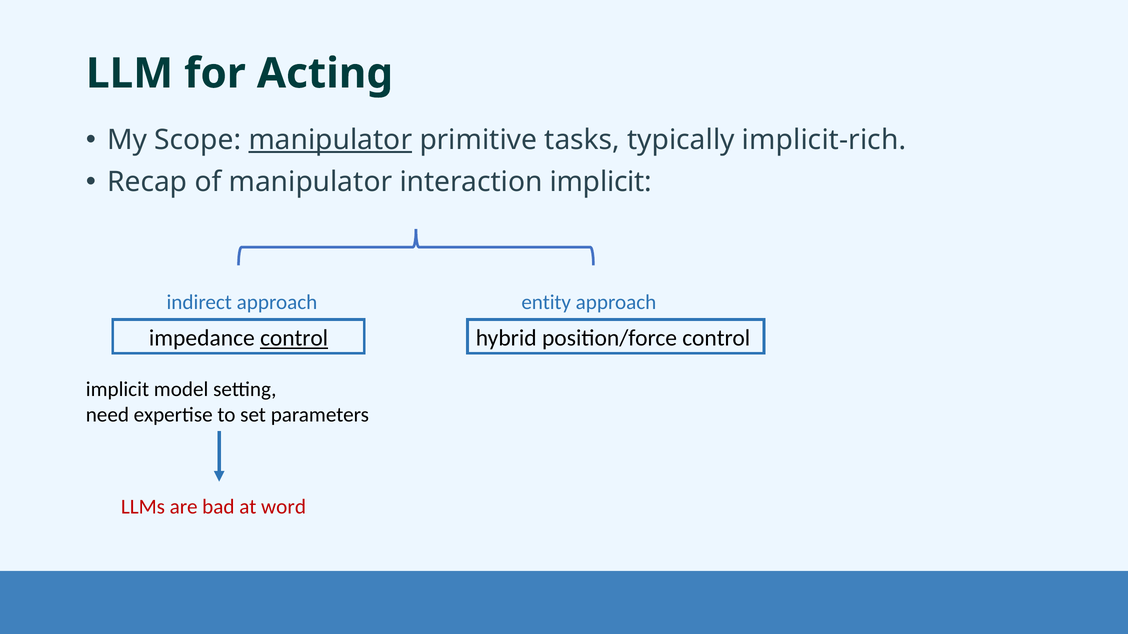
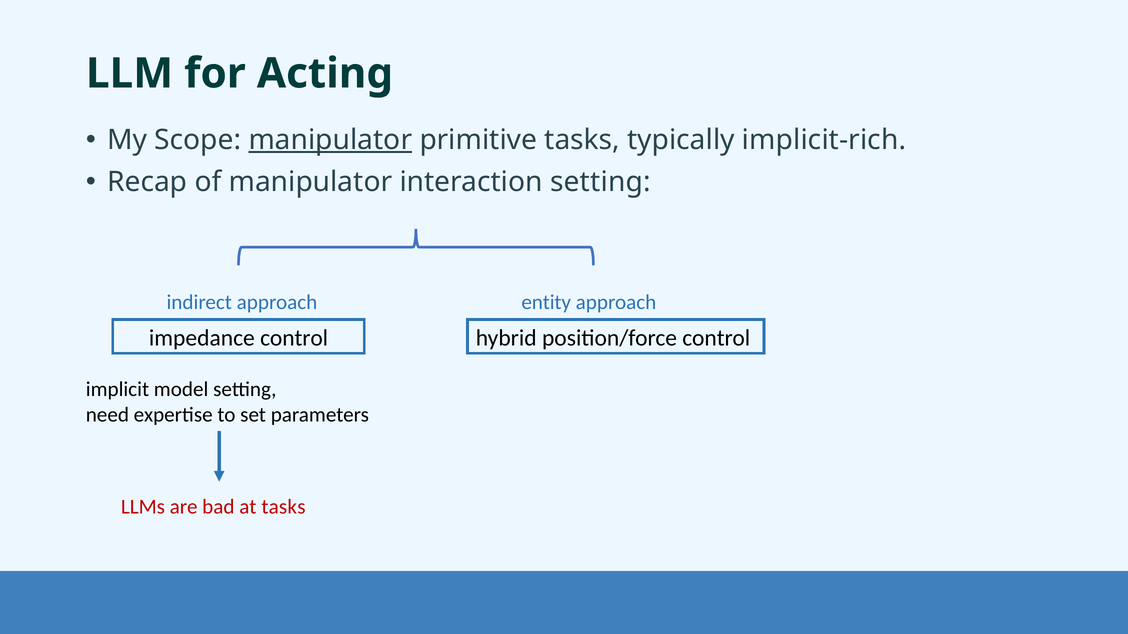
interaction implicit: implicit -> setting (601, 182)
control underline: present -> none (294, 338)
at word: word -> tasks (283, 507)
